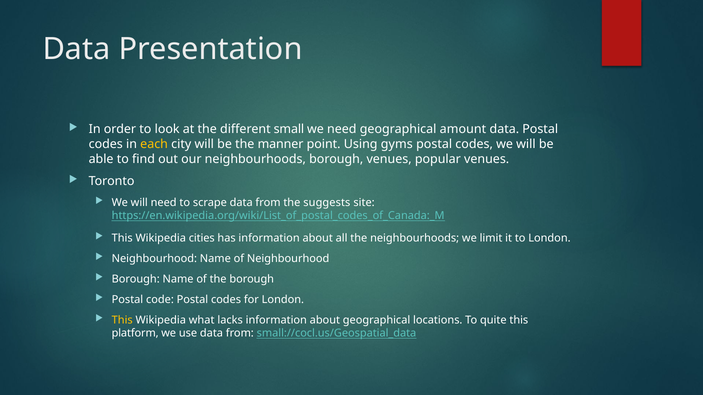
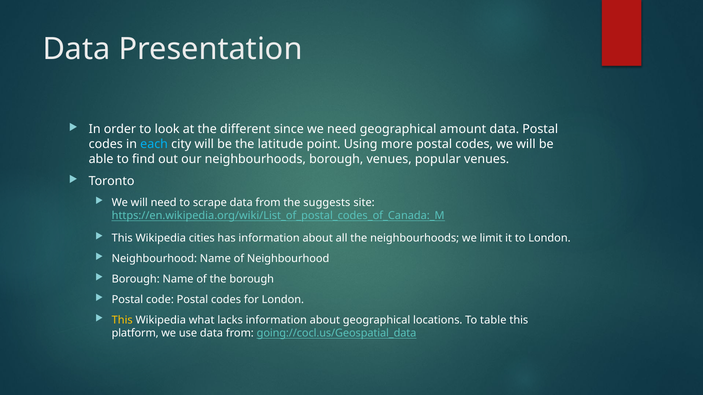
small: small -> since (289, 129)
each colour: yellow -> light blue (154, 144)
manner: manner -> latitude (280, 144)
gyms: gyms -> more (397, 144)
quite: quite -> table (493, 320)
small://cocl.us/Geospatial_data: small://cocl.us/Geospatial_data -> going://cocl.us/Geospatial_data (337, 334)
